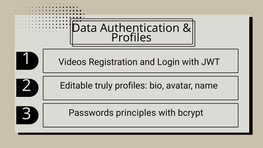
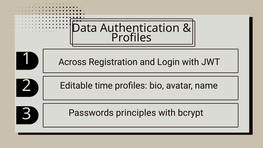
Videos: Videos -> Across (72, 62)
truly: truly -> time (104, 86)
